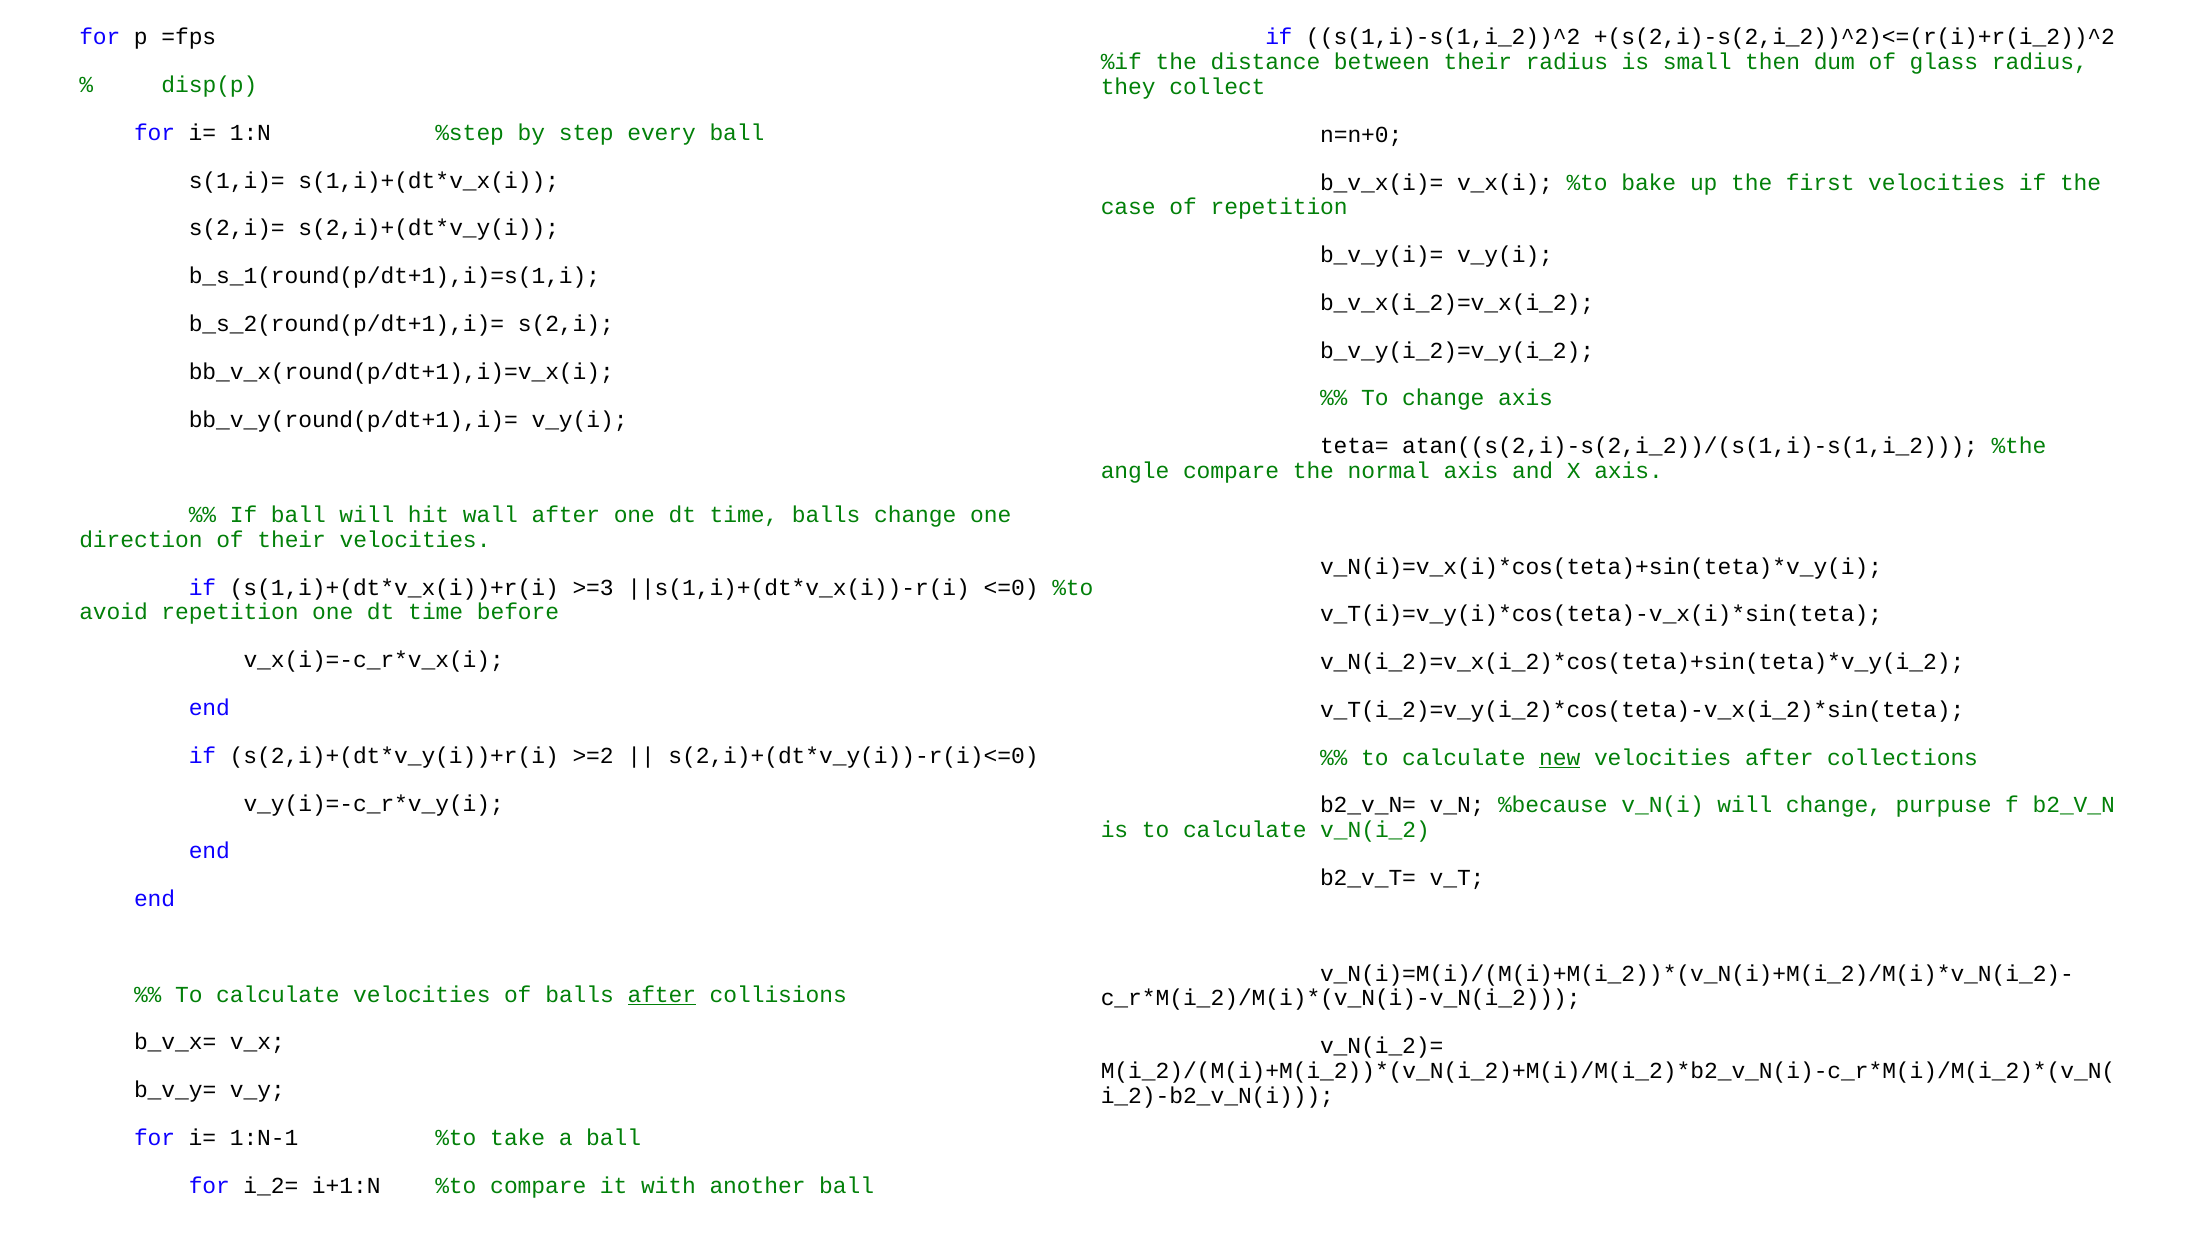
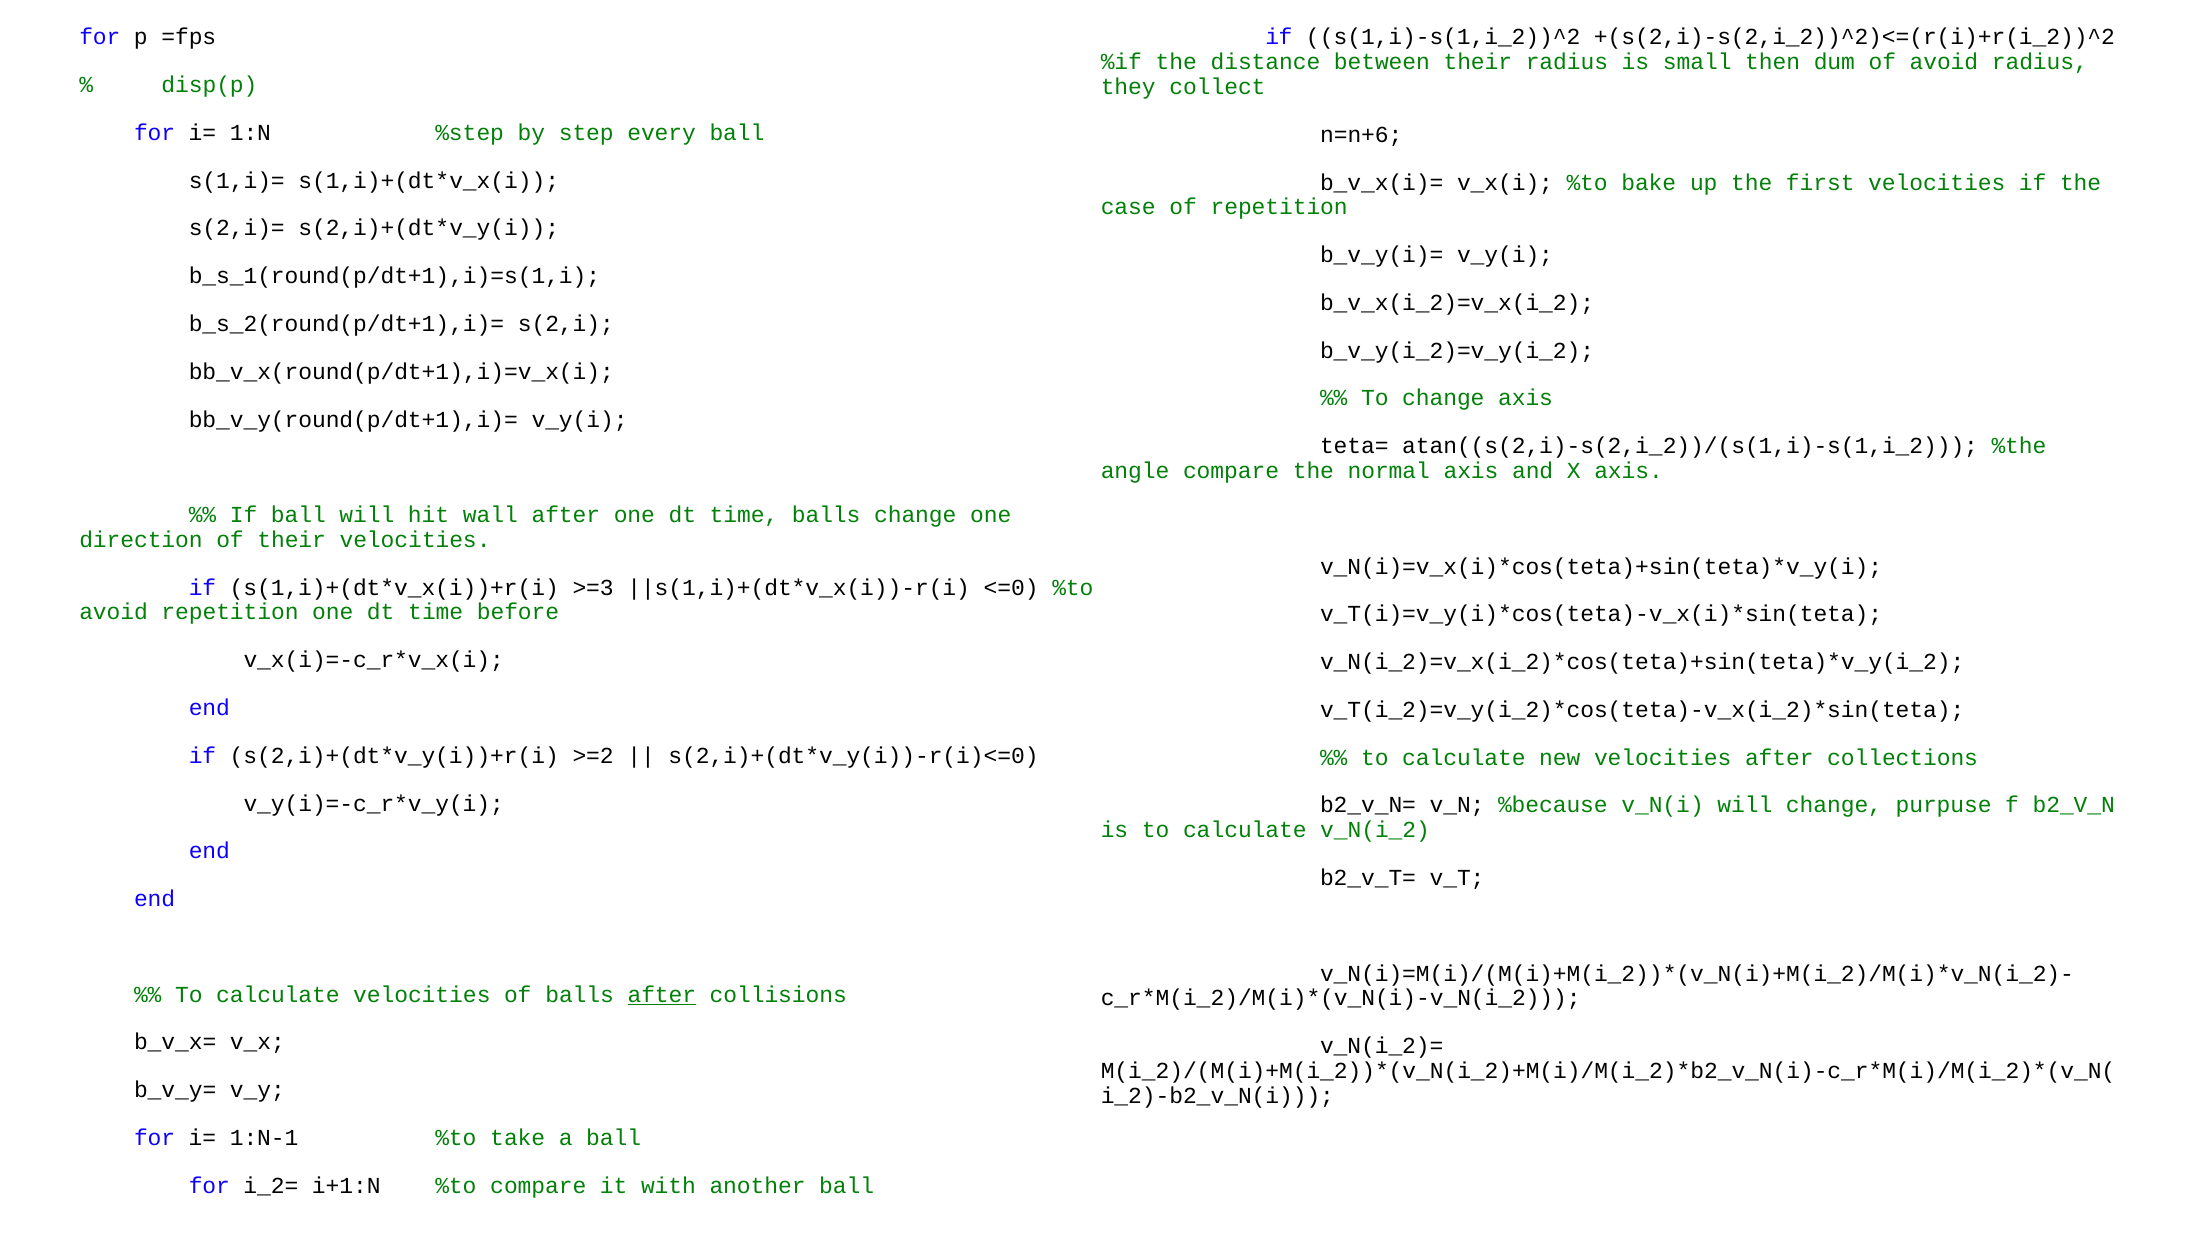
of glass: glass -> avoid (1944, 62)
n=n+0: n=n+0 -> n=n+6 (1361, 135)
new underline: present -> none (1560, 758)
